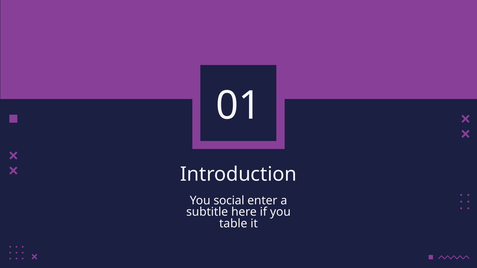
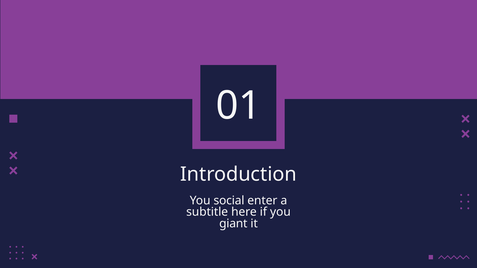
table: table -> giant (233, 224)
